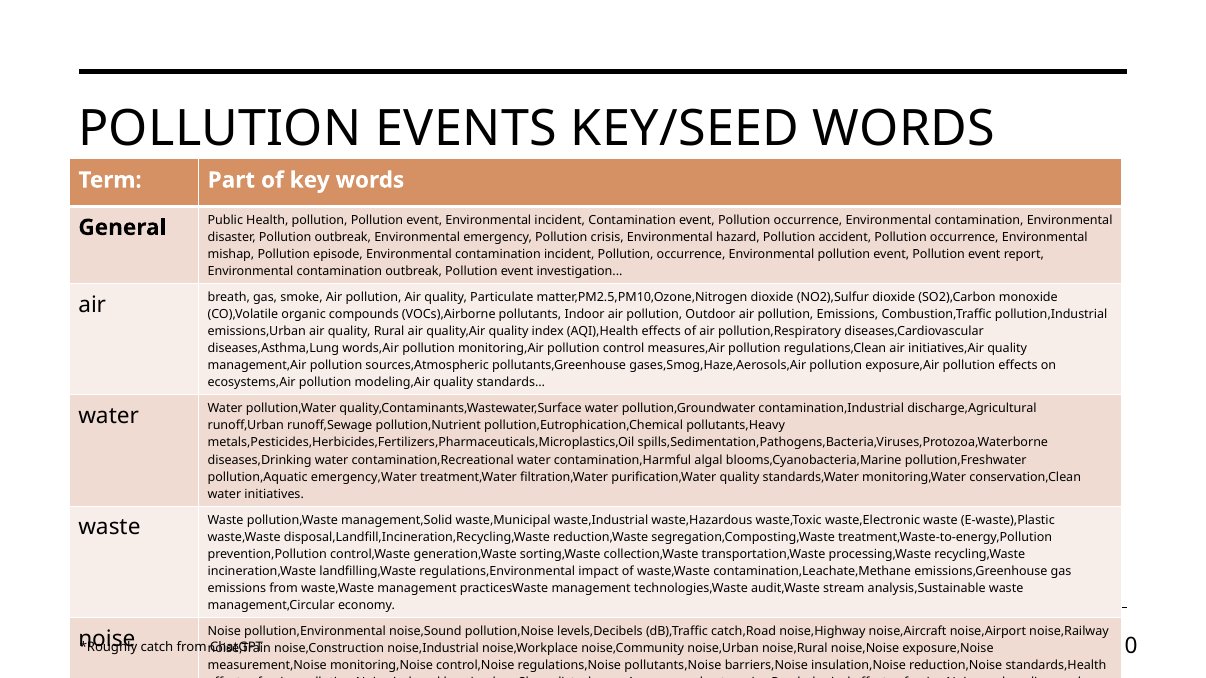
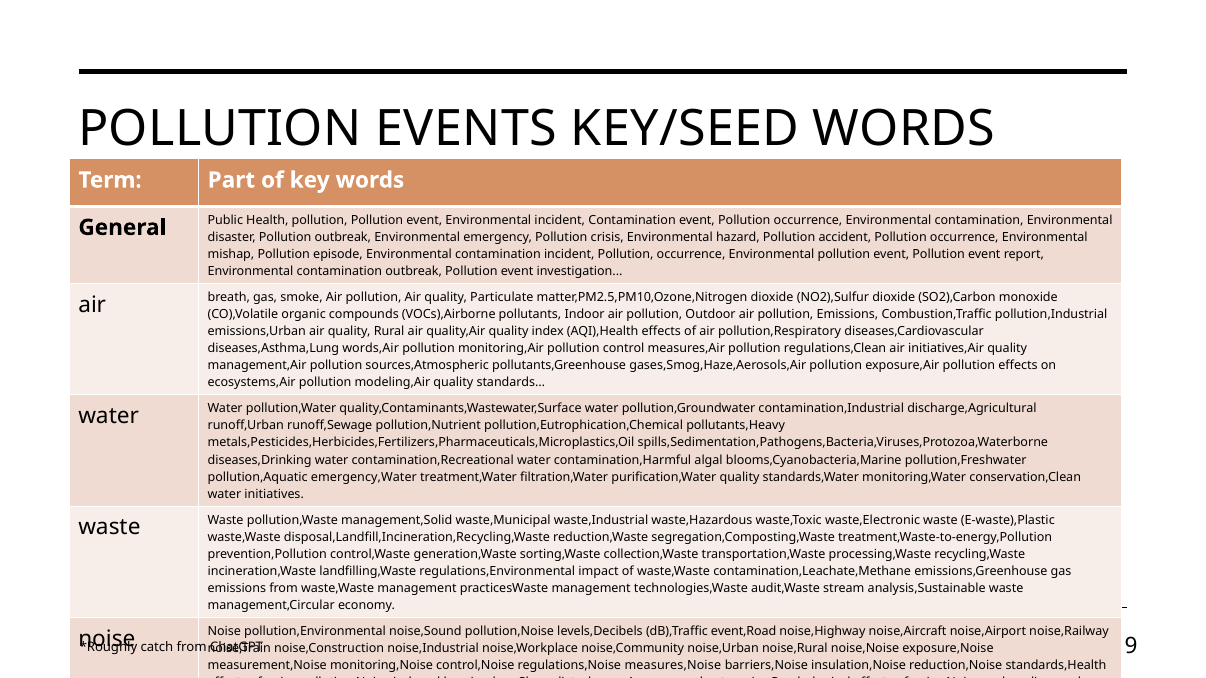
catch,Road: catch,Road -> event,Road (744, 632)
0: 0 -> 9 (1131, 647)
pollutants,Noise: pollutants,Noise -> measures,Noise (673, 666)
